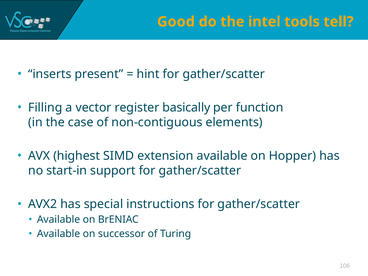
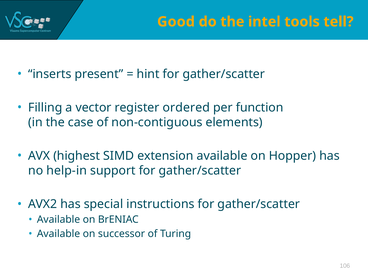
basically: basically -> ordered (186, 108)
start-in: start-in -> help-in (67, 171)
